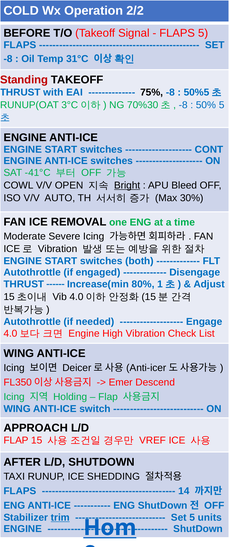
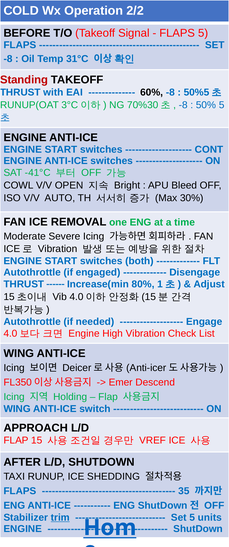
75%: 75% -> 60% (152, 92)
Bright underline: present -> none (127, 186)
14: 14 -> 35 (184, 492)
